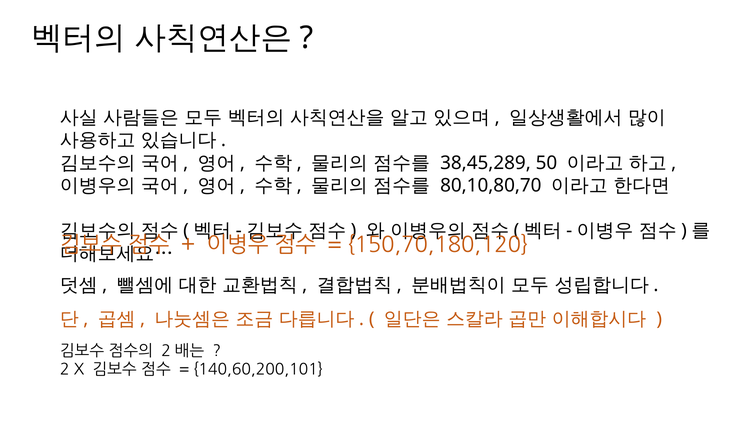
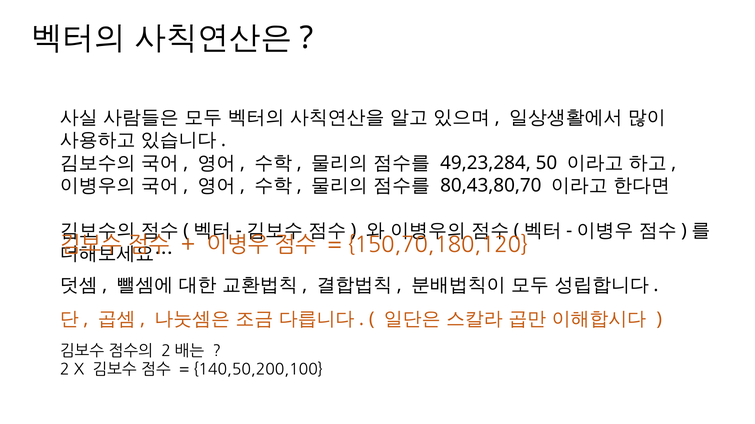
38,45,289: 38,45,289 -> 49,23,284 (485, 163)
80,10,80,70: 80,10,80,70 -> 80,43,80,70 (491, 186)
140,60,200,101: 140,60,200,101 -> 140,50,200,100 (258, 370)
